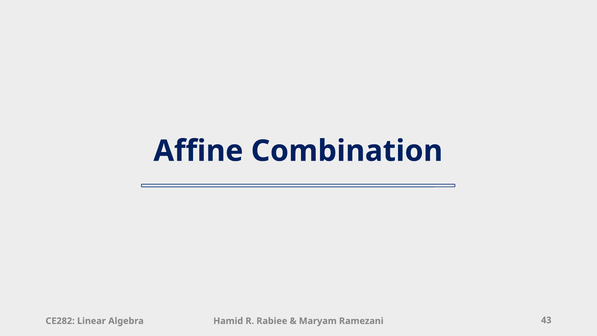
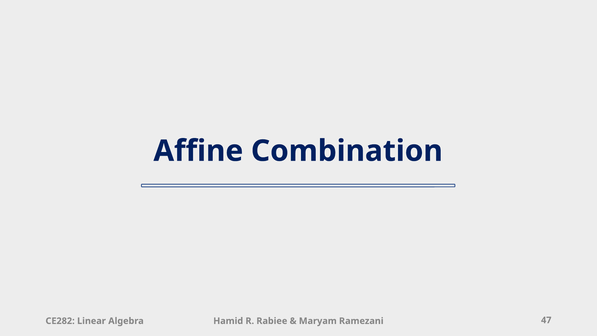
43: 43 -> 47 (546, 320)
